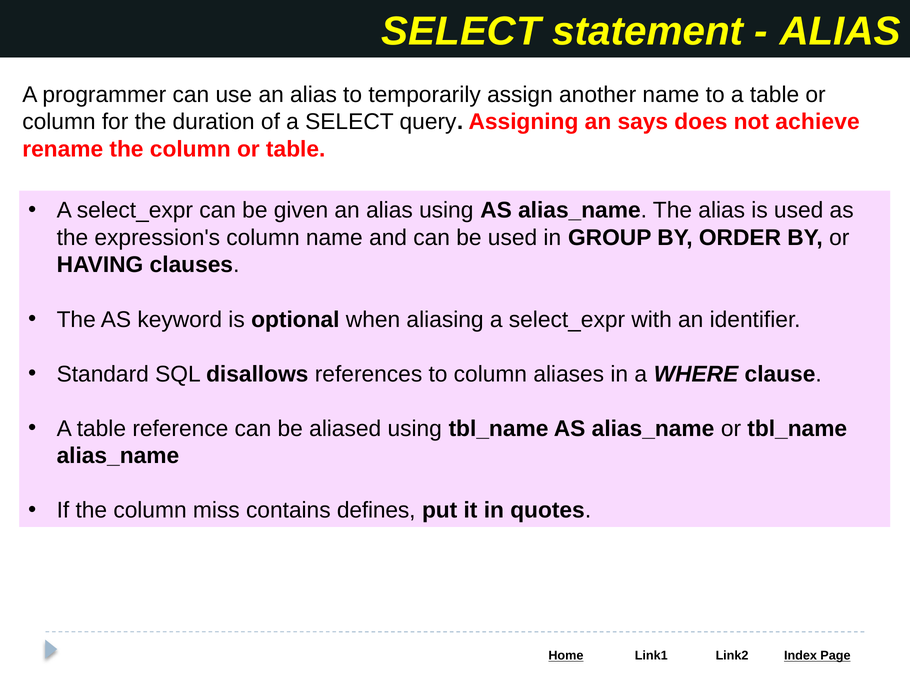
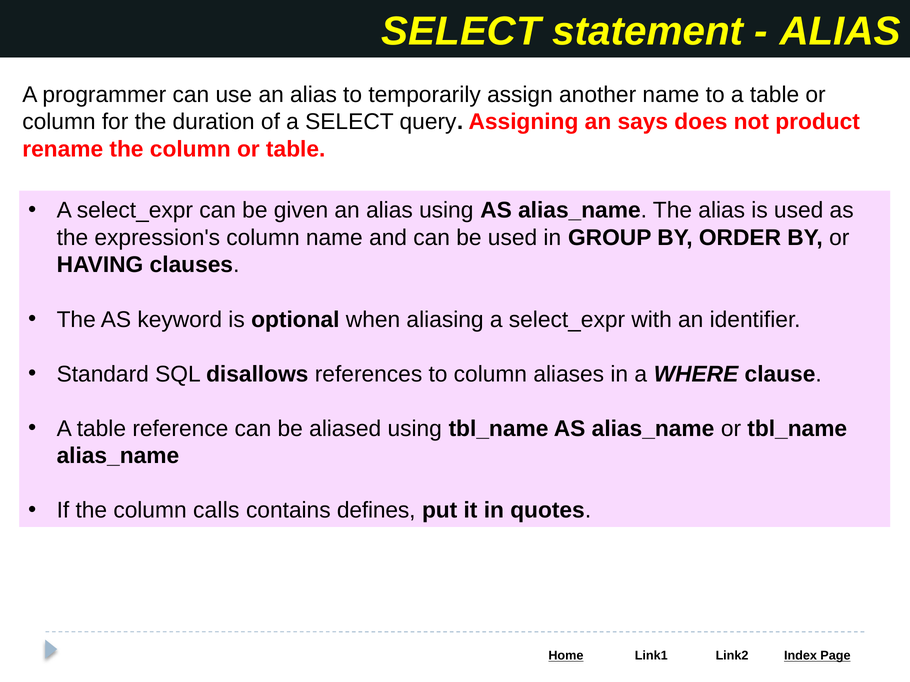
achieve: achieve -> product (818, 122)
miss: miss -> calls (216, 511)
